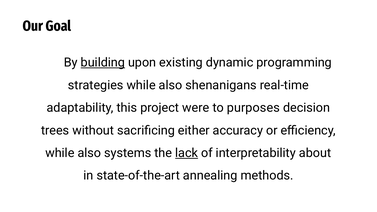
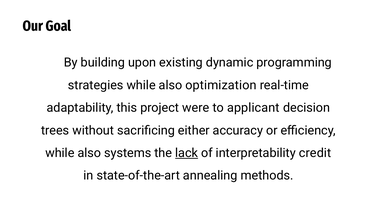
building underline: present -> none (103, 63)
shenanigans: shenanigans -> optimization (221, 85)
purposes: purposes -> applicant (253, 108)
about: about -> credit (315, 153)
